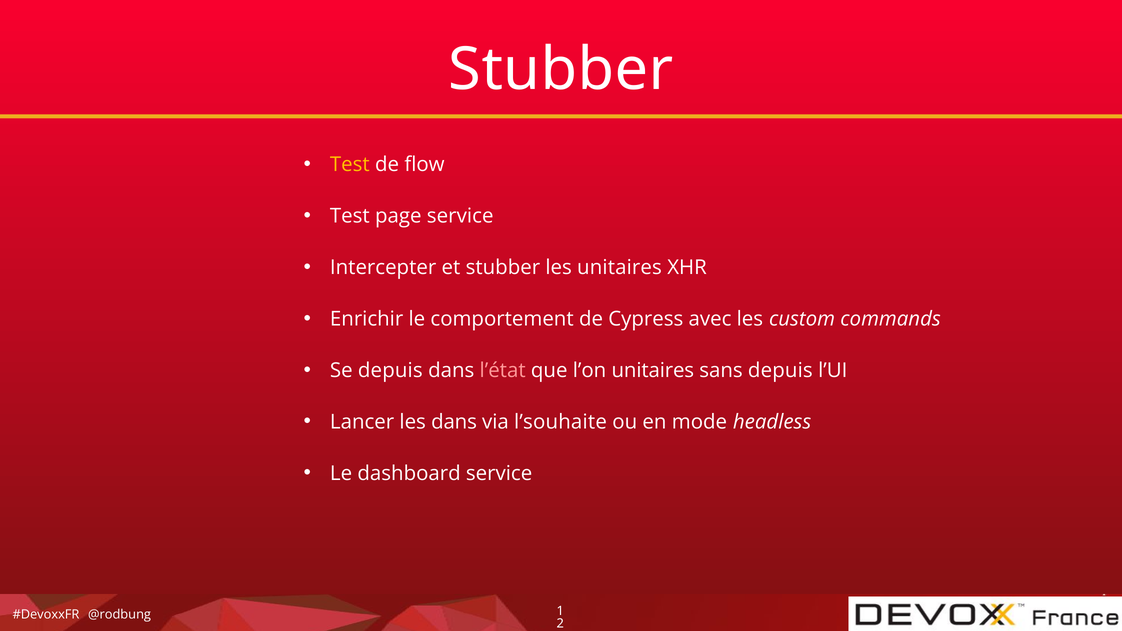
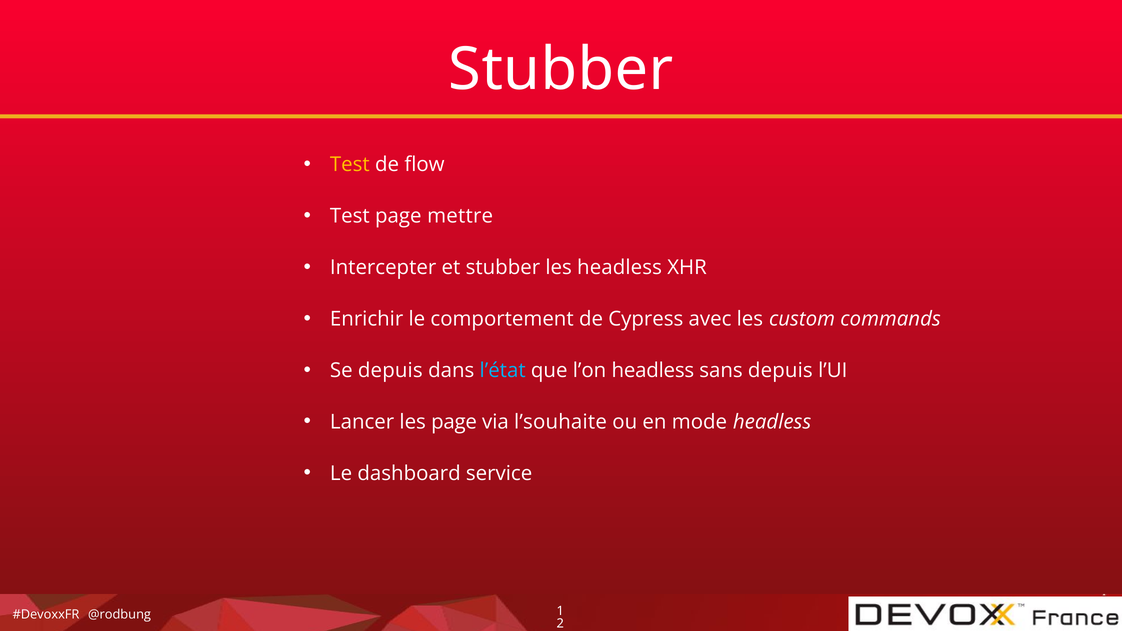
page service: service -> mettre (460, 216)
les unitaires: unitaires -> headless (619, 268)
l’état colour: pink -> light blue (503, 371)
l’on unitaires: unitaires -> headless (653, 371)
les dans: dans -> page (454, 422)
